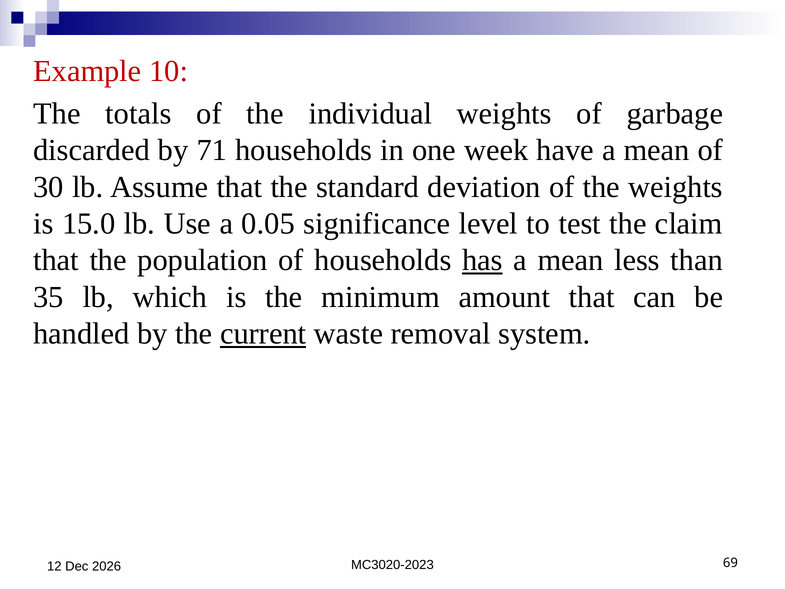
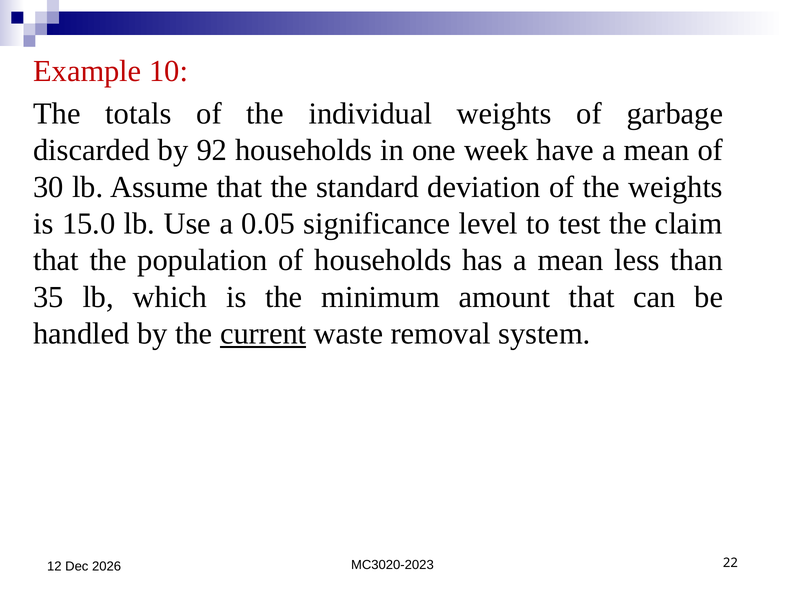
71: 71 -> 92 (212, 150)
has underline: present -> none (482, 260)
69: 69 -> 22 (730, 563)
